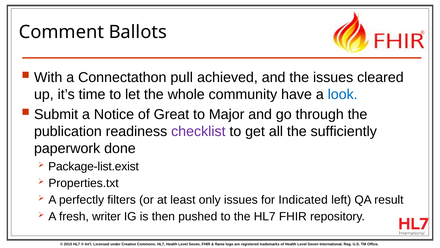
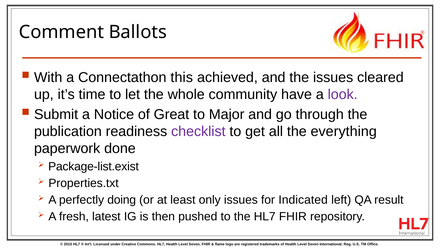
pull: pull -> this (182, 77)
look colour: blue -> purple (343, 94)
sufficiently: sufficiently -> everything (344, 131)
filters: filters -> doing (122, 199)
writer: writer -> latest (106, 216)
